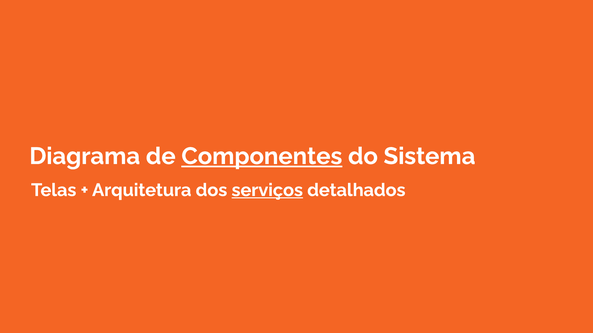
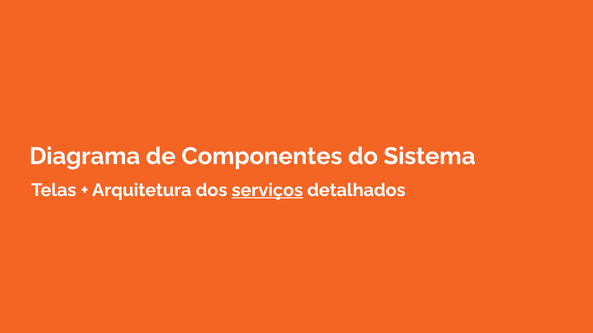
Componentes underline: present -> none (262, 156)
